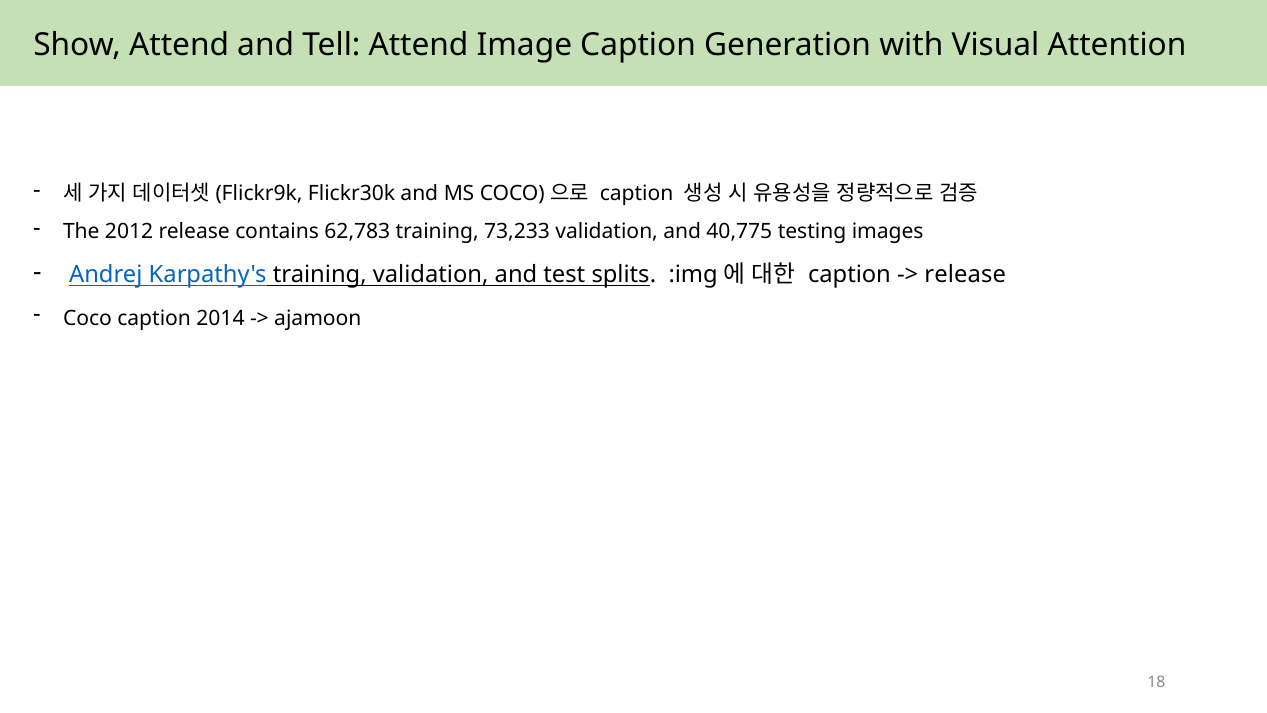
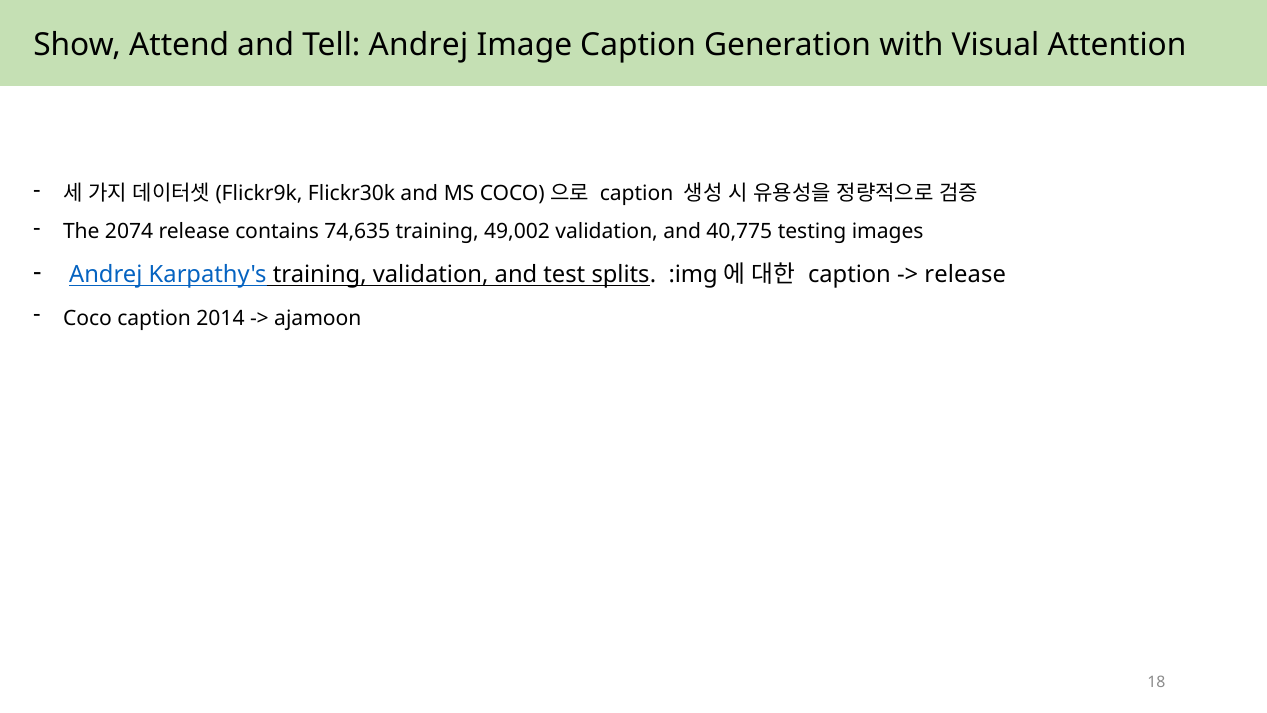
Tell Attend: Attend -> Andrej (418, 45)
2012: 2012 -> 2074 (129, 232)
62,783: 62,783 -> 74,635 (357, 232)
73,233: 73,233 -> 49,002 (517, 232)
